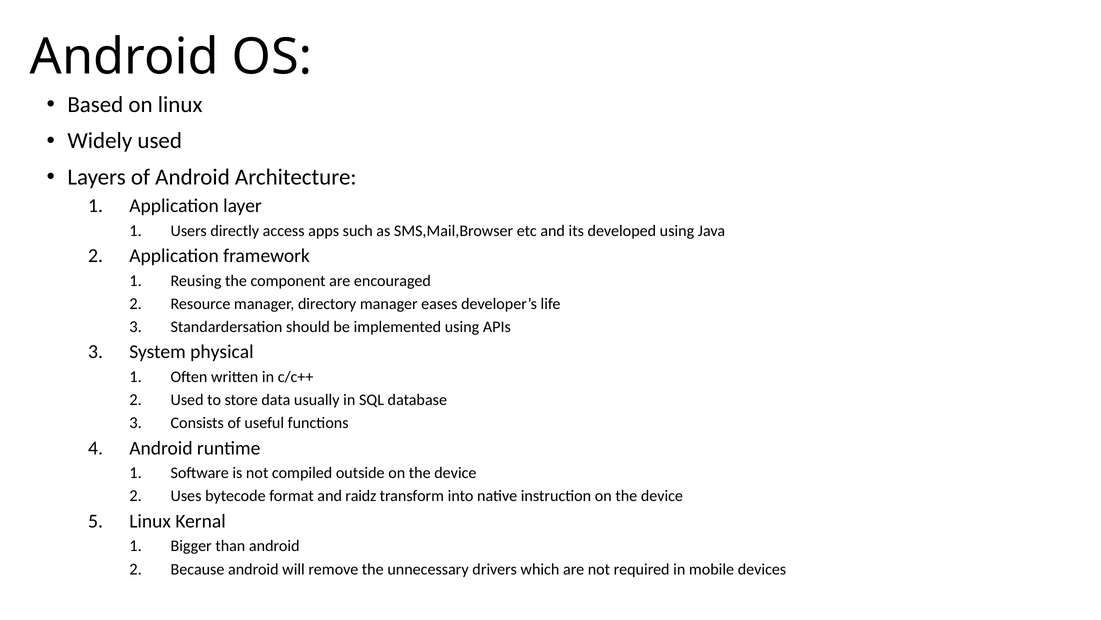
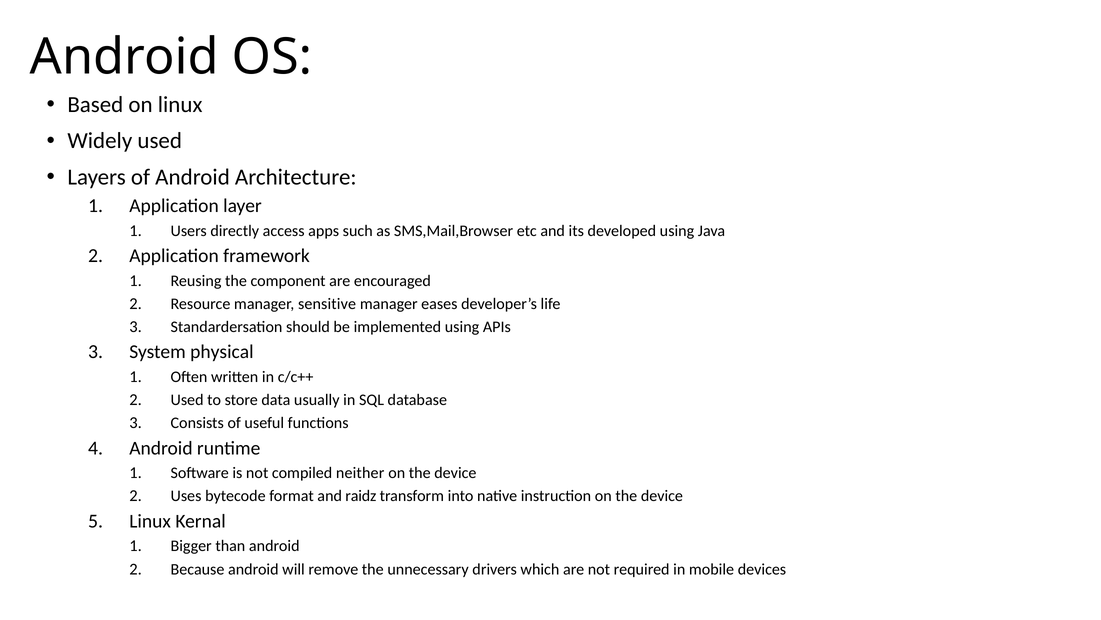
directory: directory -> sensitive (327, 304)
outside: outside -> neither (360, 473)
